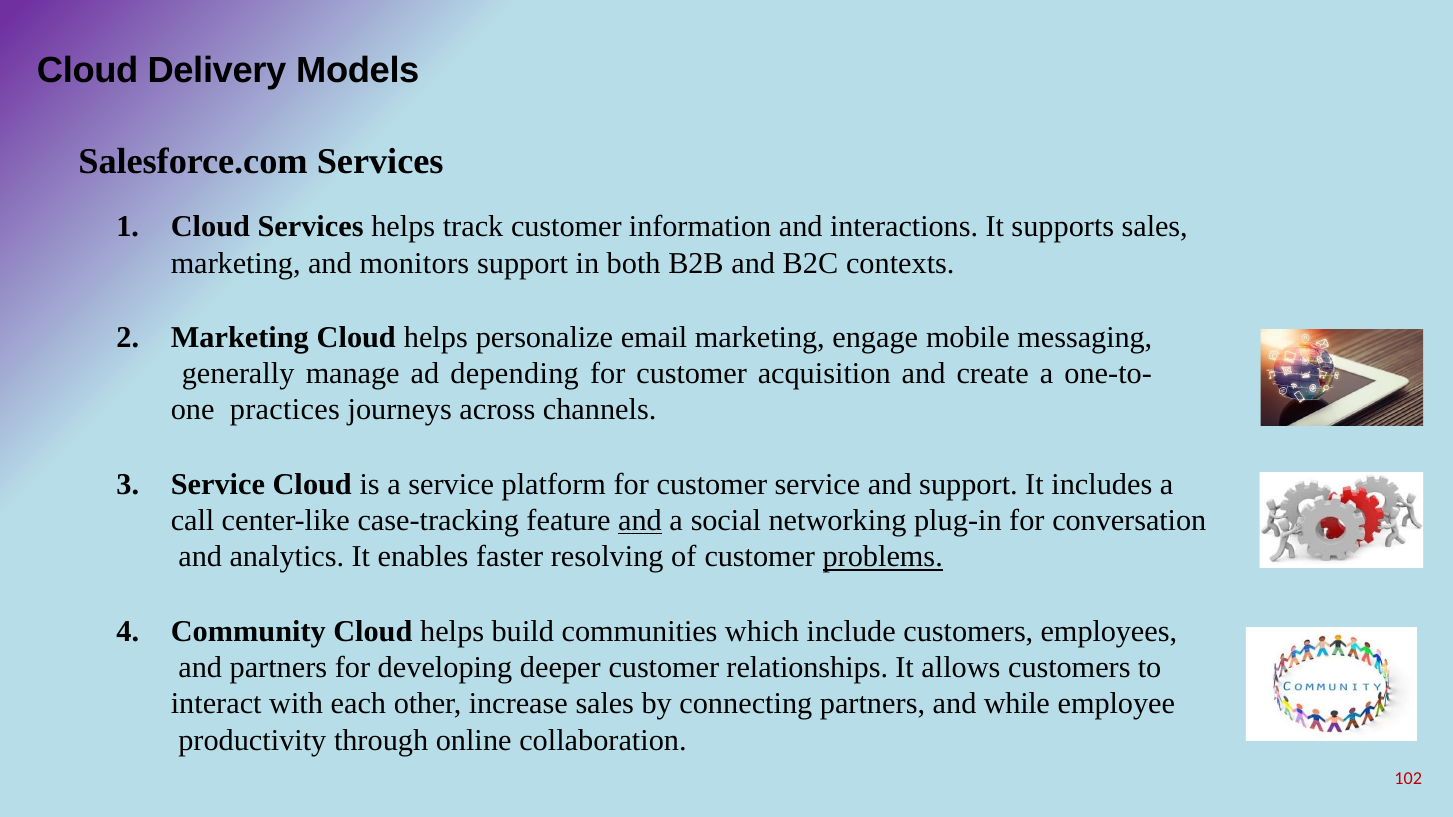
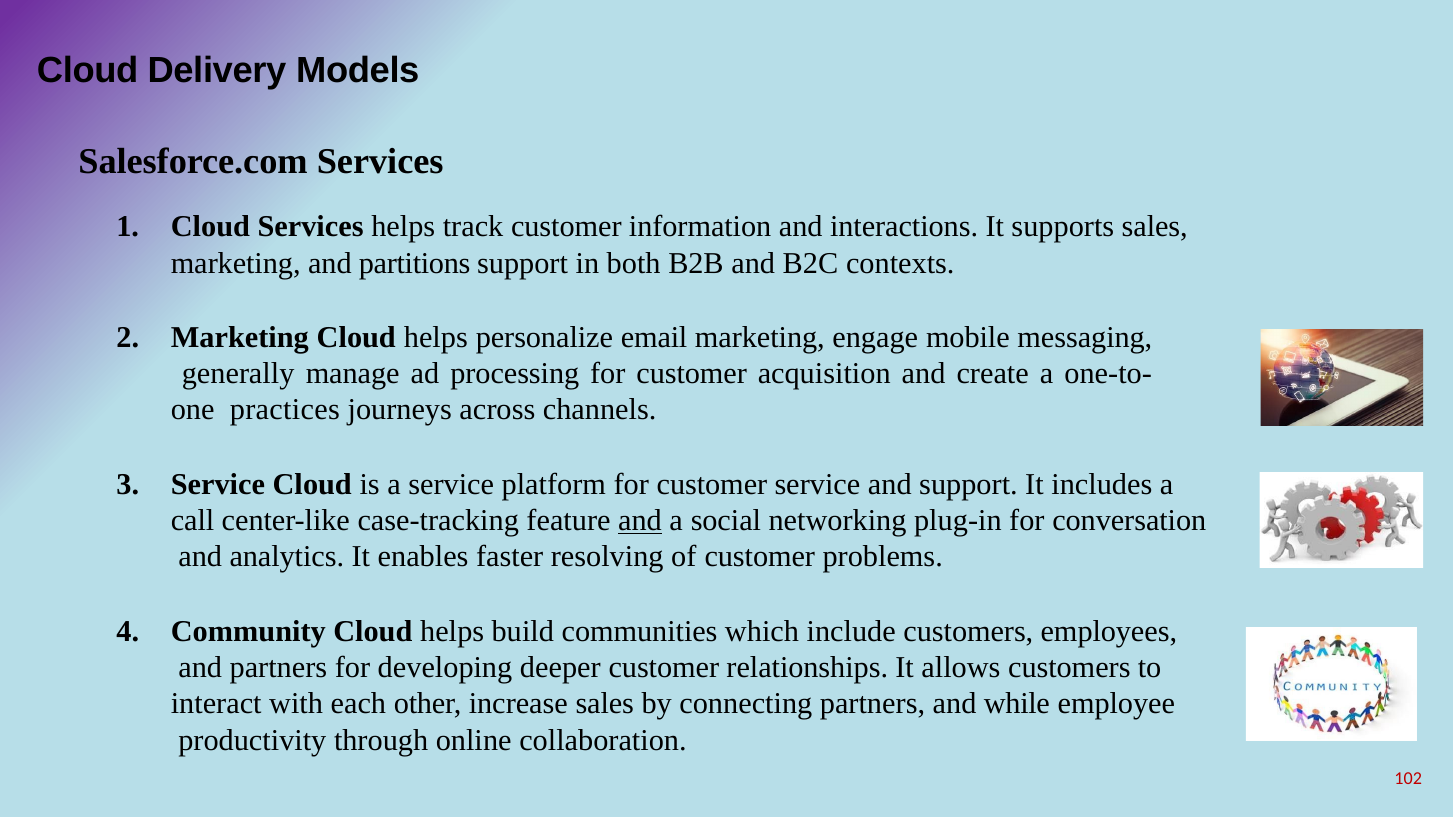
monitors: monitors -> partitions (415, 263)
depending: depending -> processing (515, 374)
problems underline: present -> none (883, 557)
